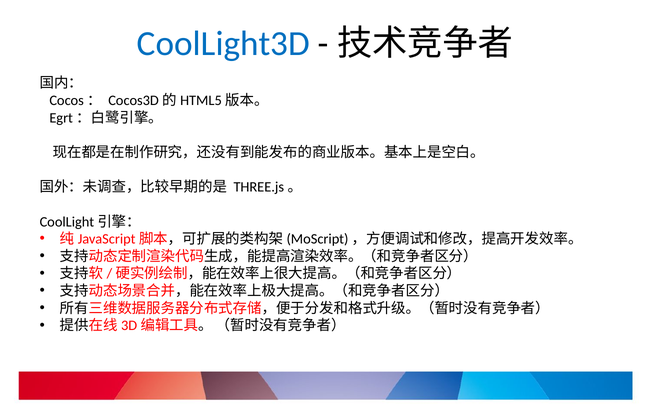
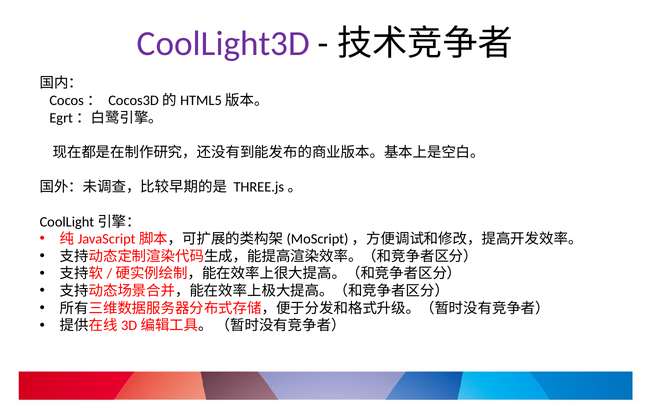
CoolLight3D colour: blue -> purple (223, 44)
